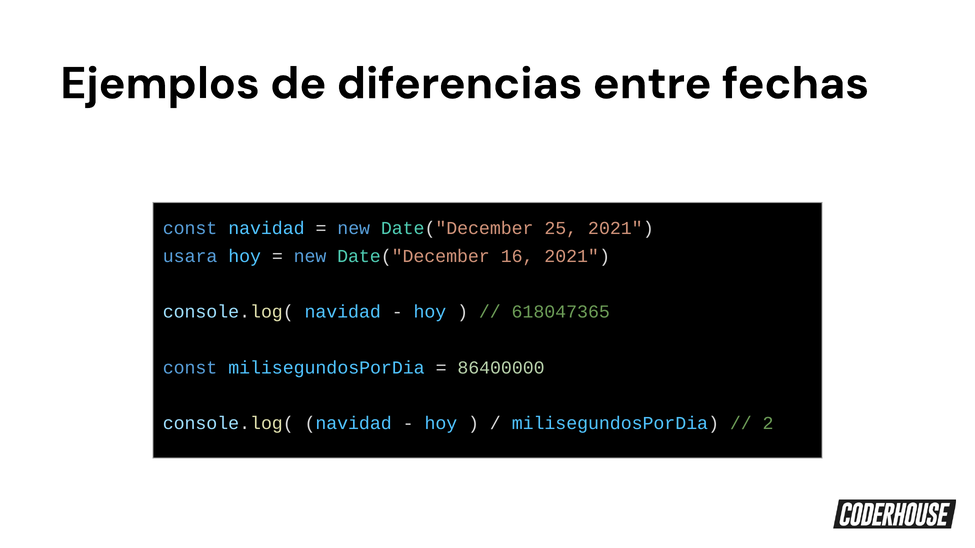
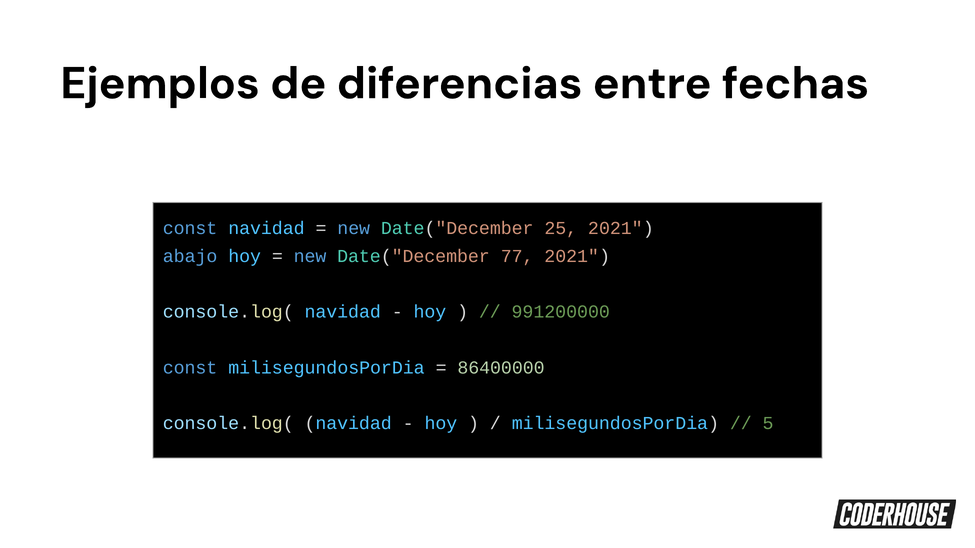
usara: usara -> abajo (190, 256)
16: 16 -> 77 (517, 256)
618047365: 618047365 -> 991200000 (561, 312)
2: 2 -> 5 (768, 424)
